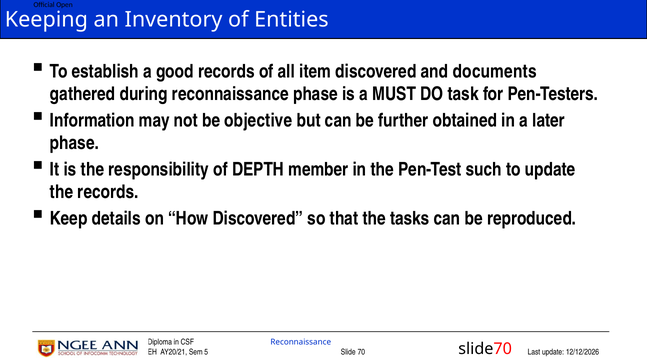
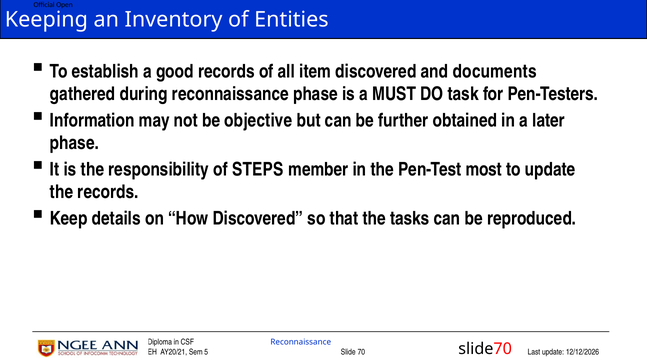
DEPTH: DEPTH -> STEPS (258, 170)
such: such -> most (484, 170)
